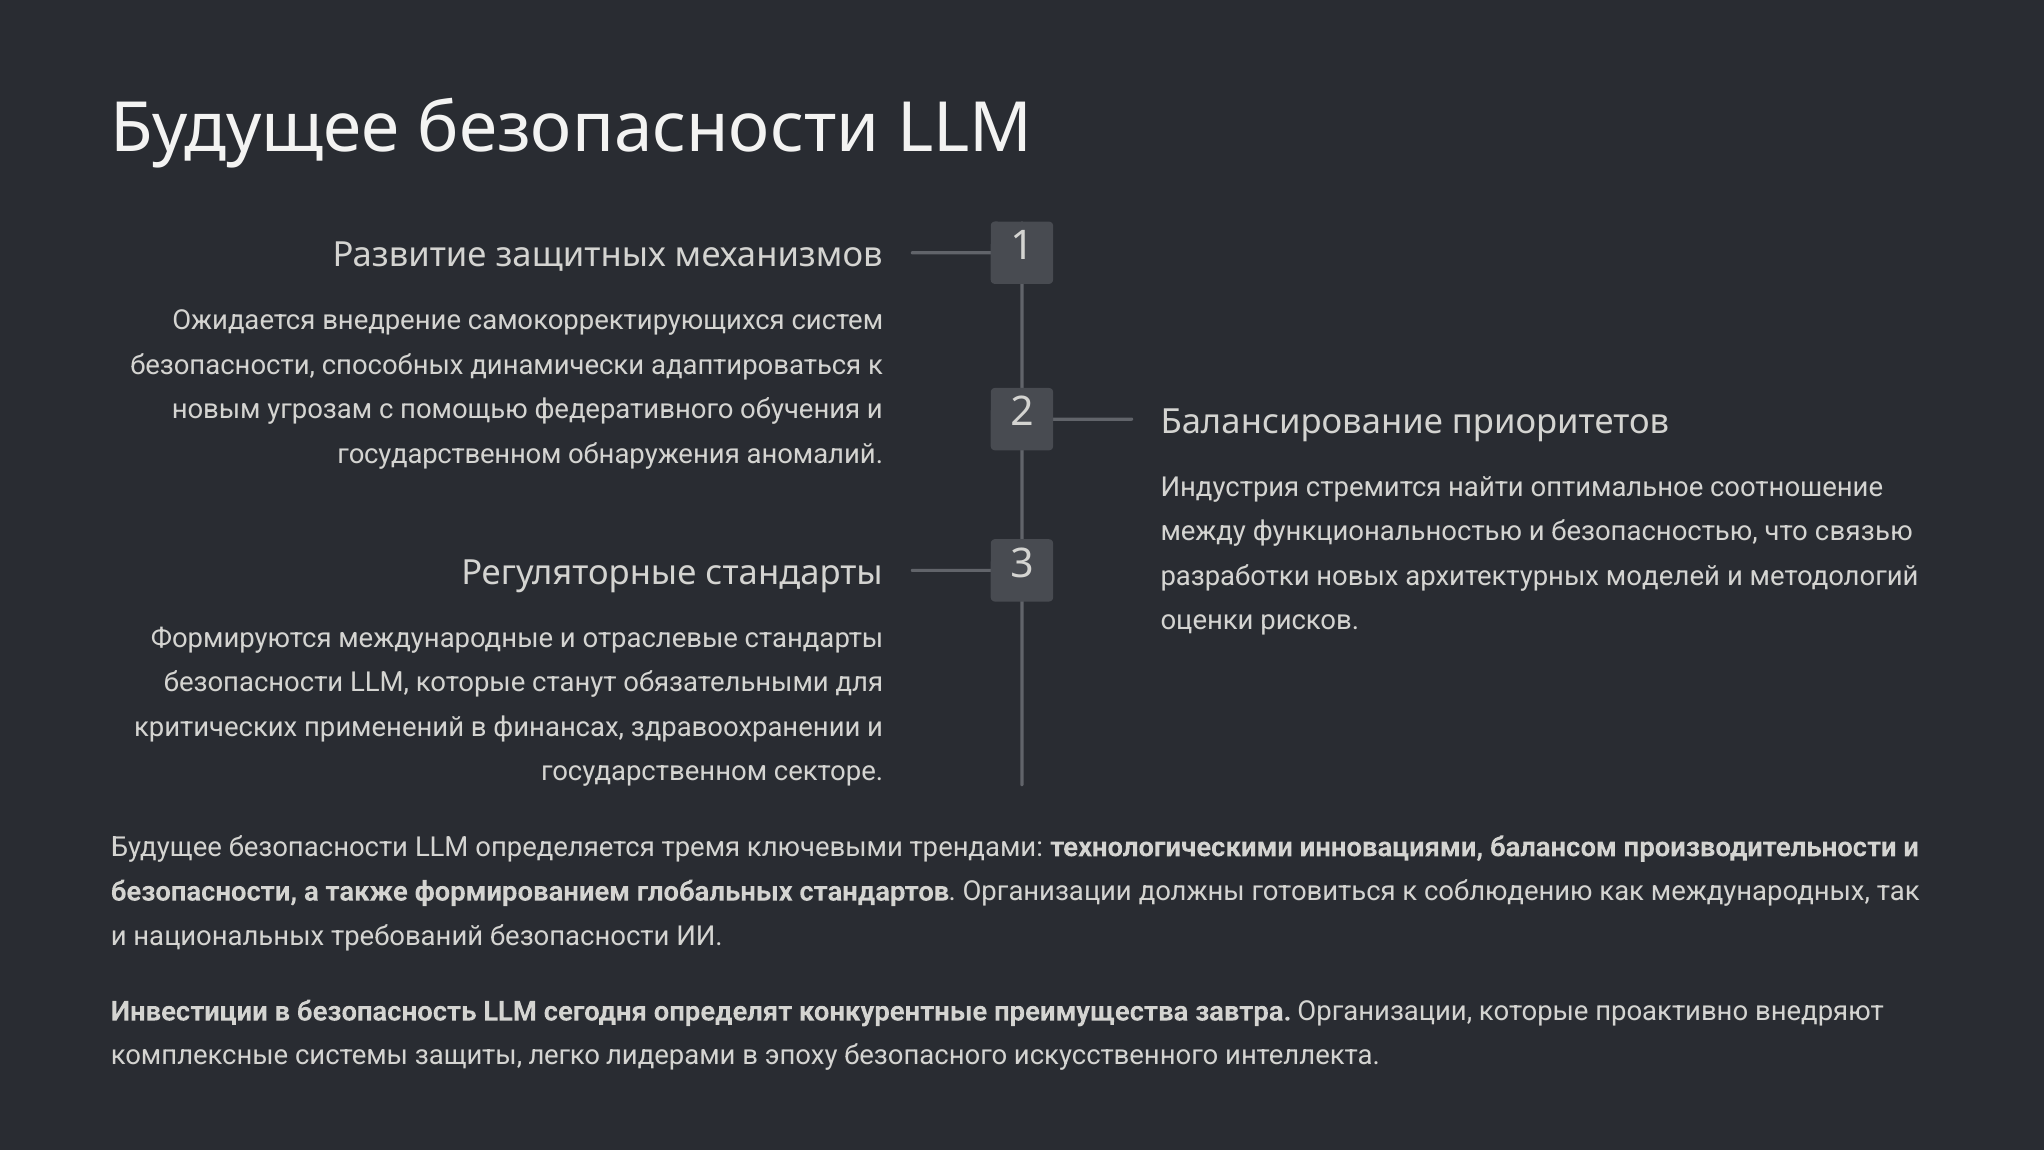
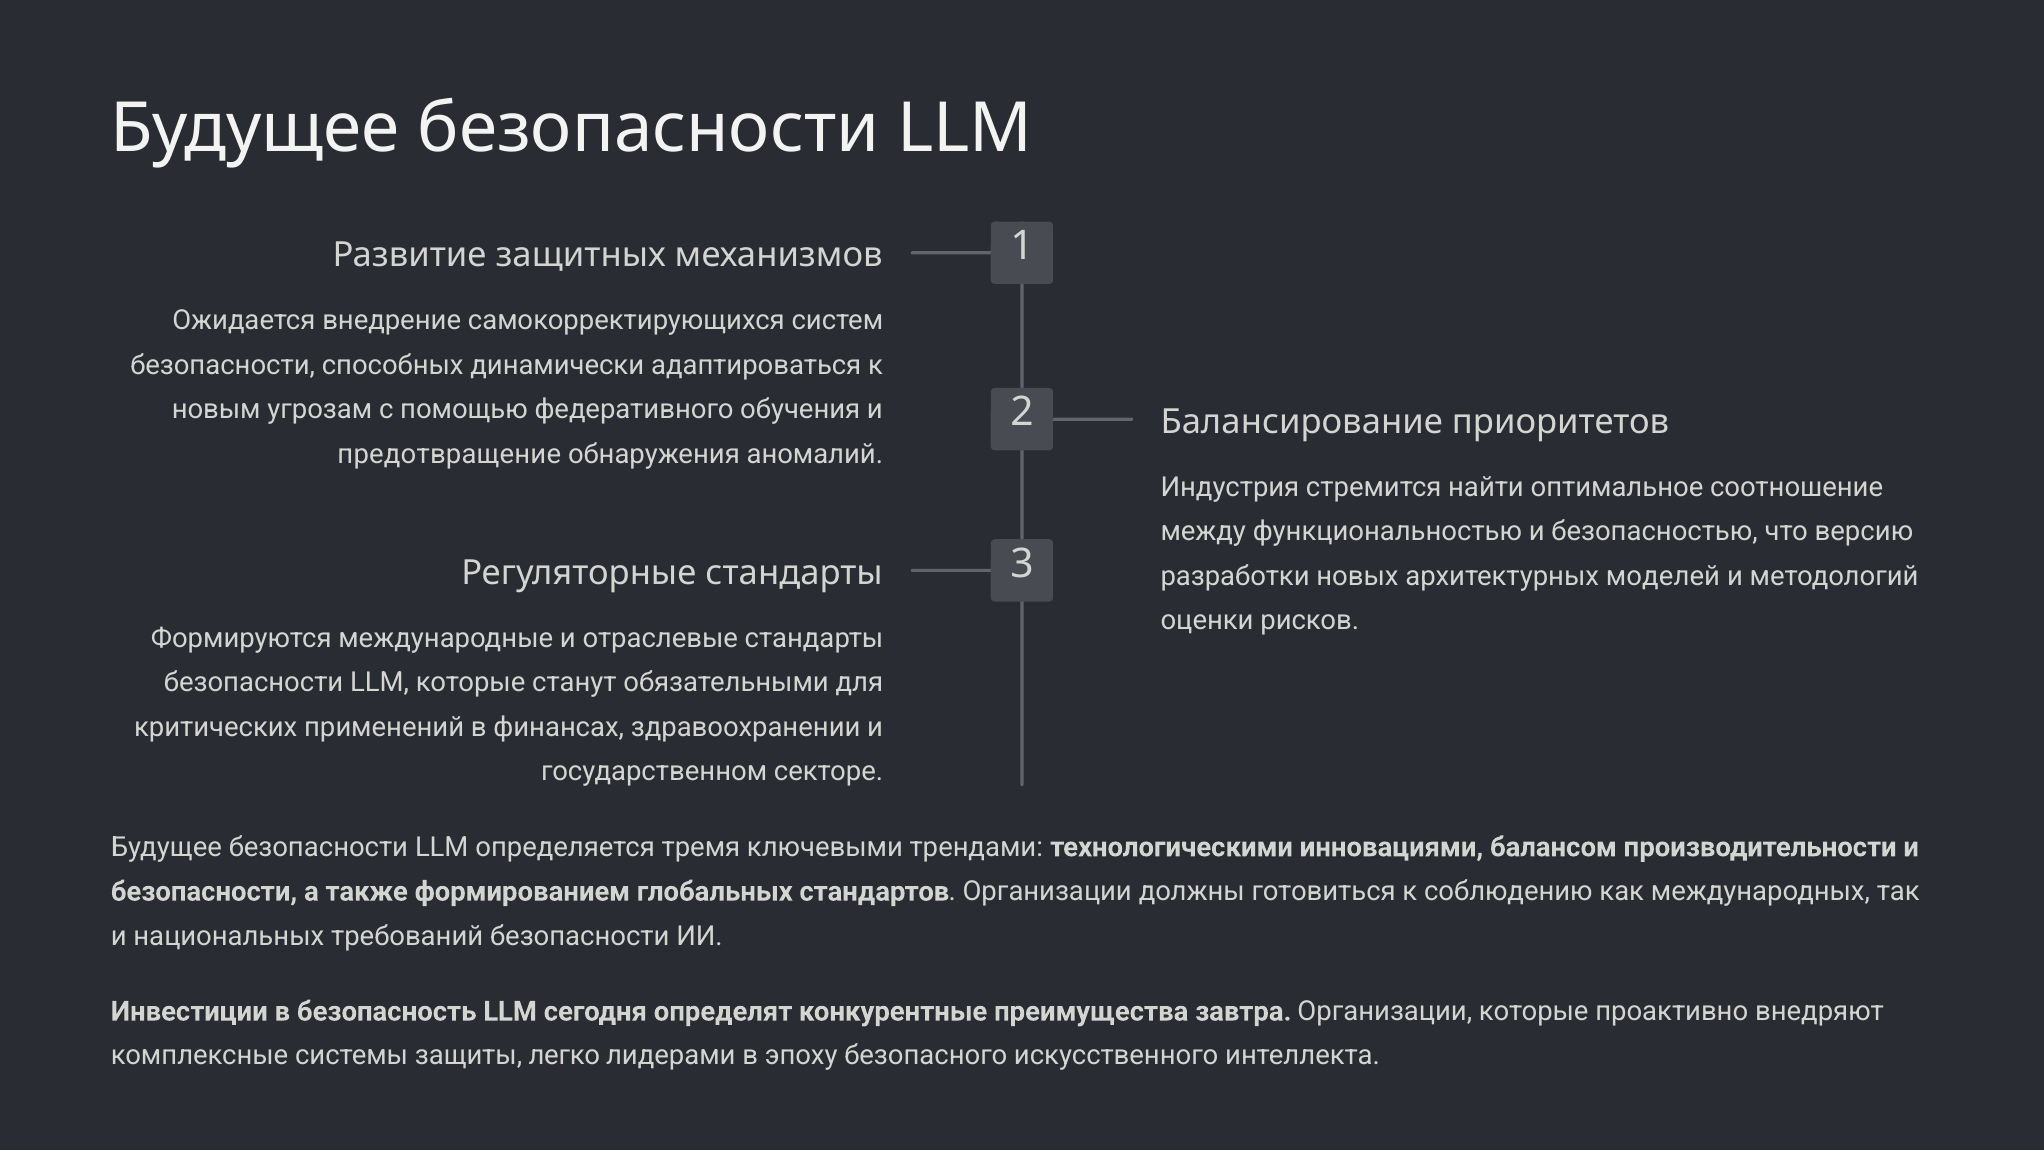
государственном: государственном -> предотвращение (449, 454)
связью: связью -> версию (1864, 531)
